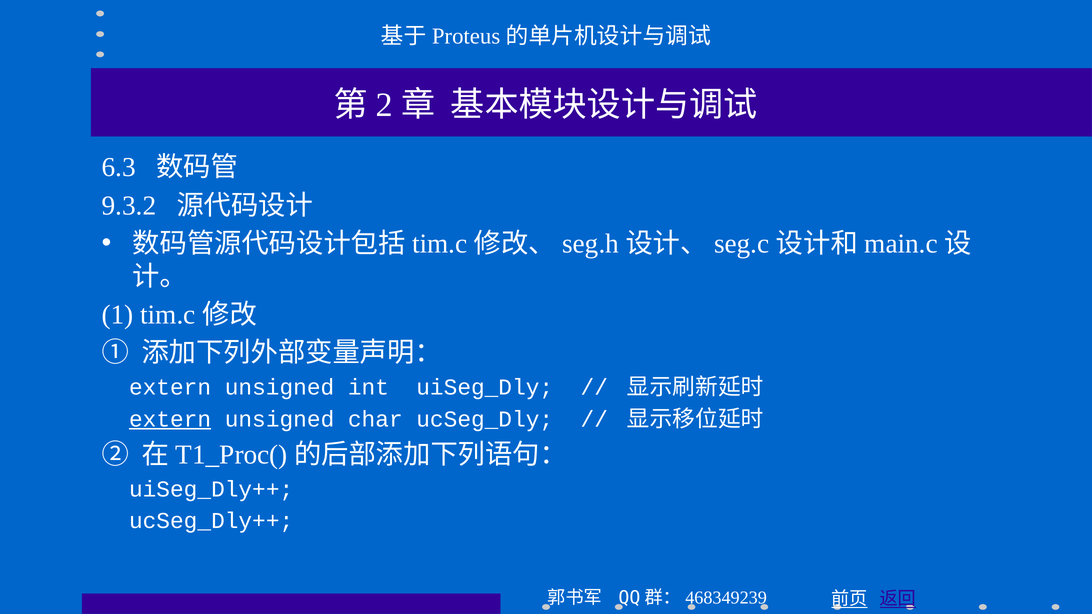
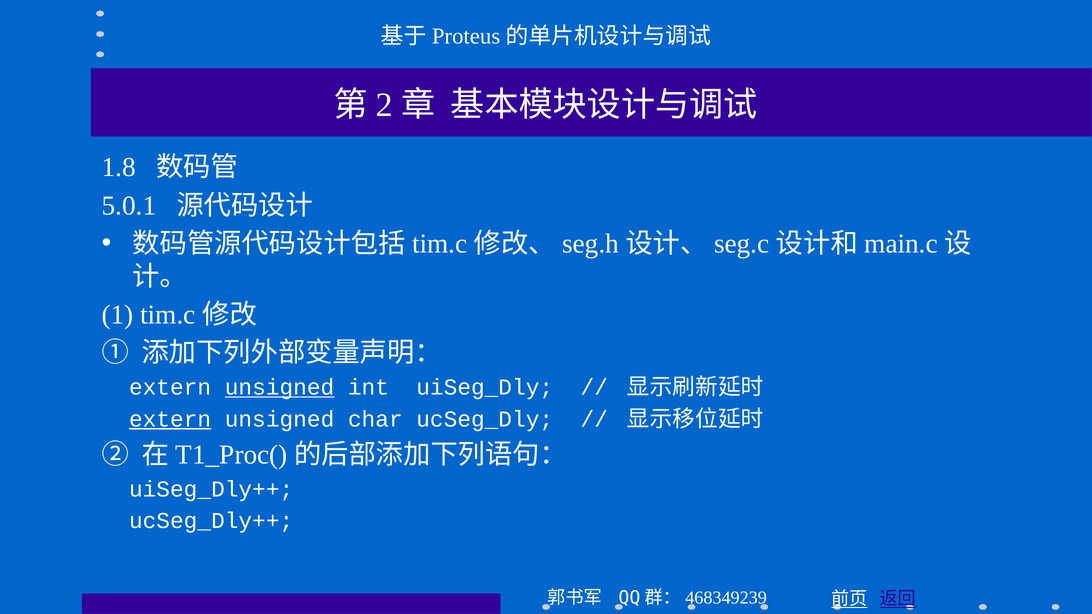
6.3: 6.3 -> 1.8 (119, 168)
9.3.2: 9.3.2 -> 5.0.1 (129, 206)
unsigned underline: none -> present (280, 387)
